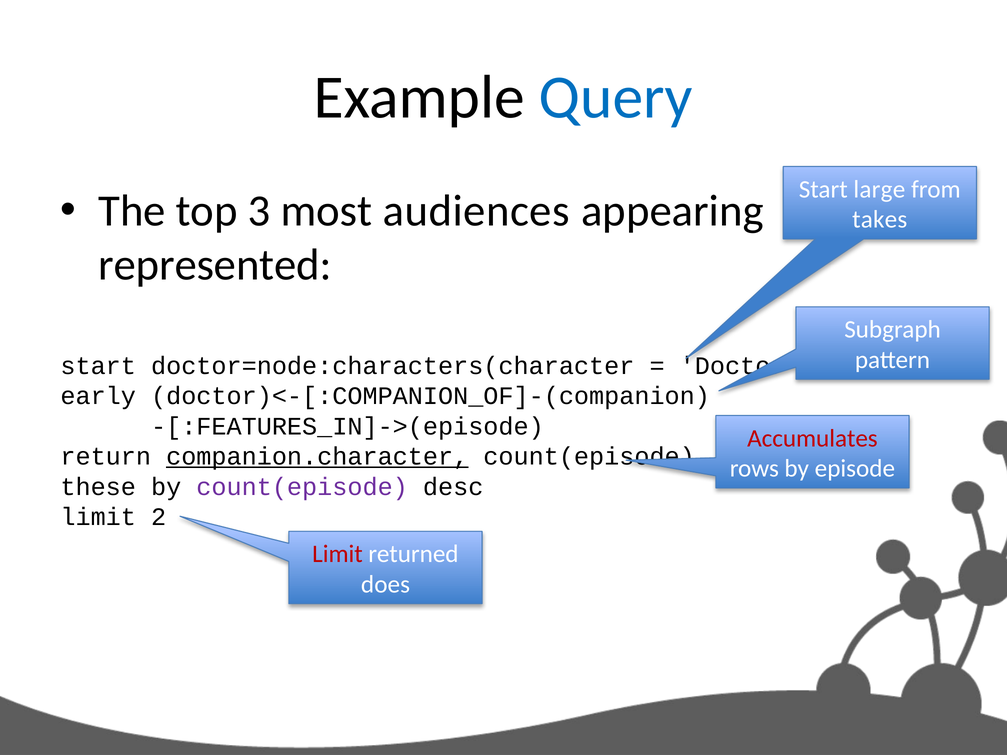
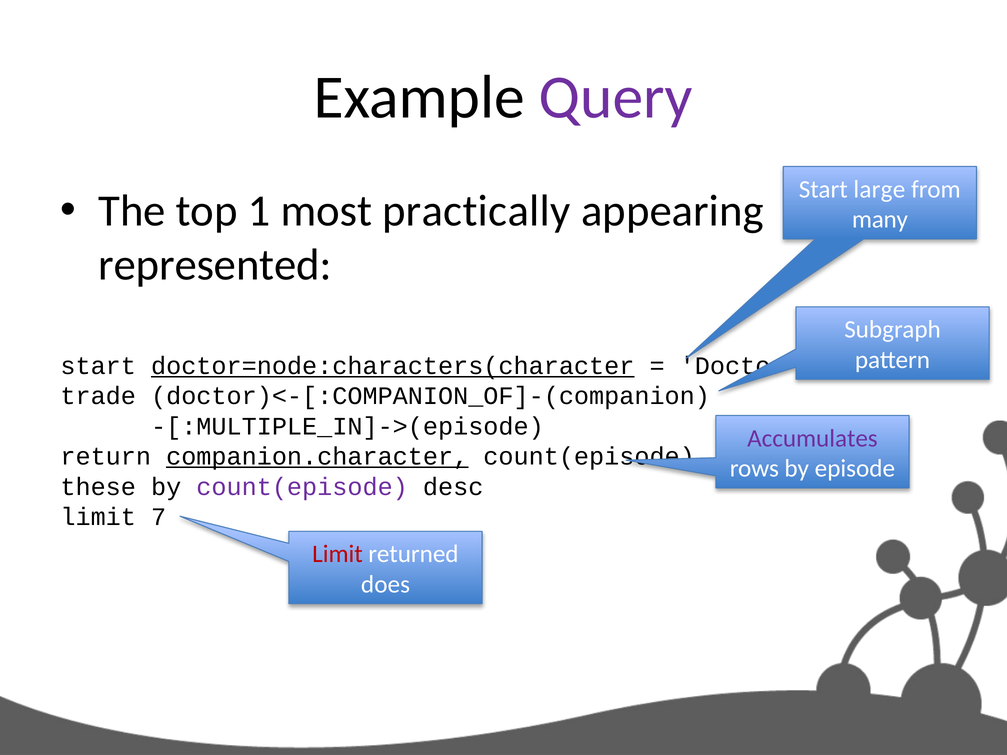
Query colour: blue -> purple (616, 97)
3: 3 -> 1 (259, 211)
audiences: audiences -> practically (476, 211)
takes: takes -> many (880, 220)
doctor=node:characters(character underline: none -> present (393, 366)
early: early -> trade (98, 396)
-[:FEATURES_IN]->(episode: -[:FEATURES_IN]->(episode -> -[:MULTIPLE_IN]->(episode (347, 426)
Accumulates colour: red -> purple (812, 438)
2: 2 -> 7 (159, 517)
